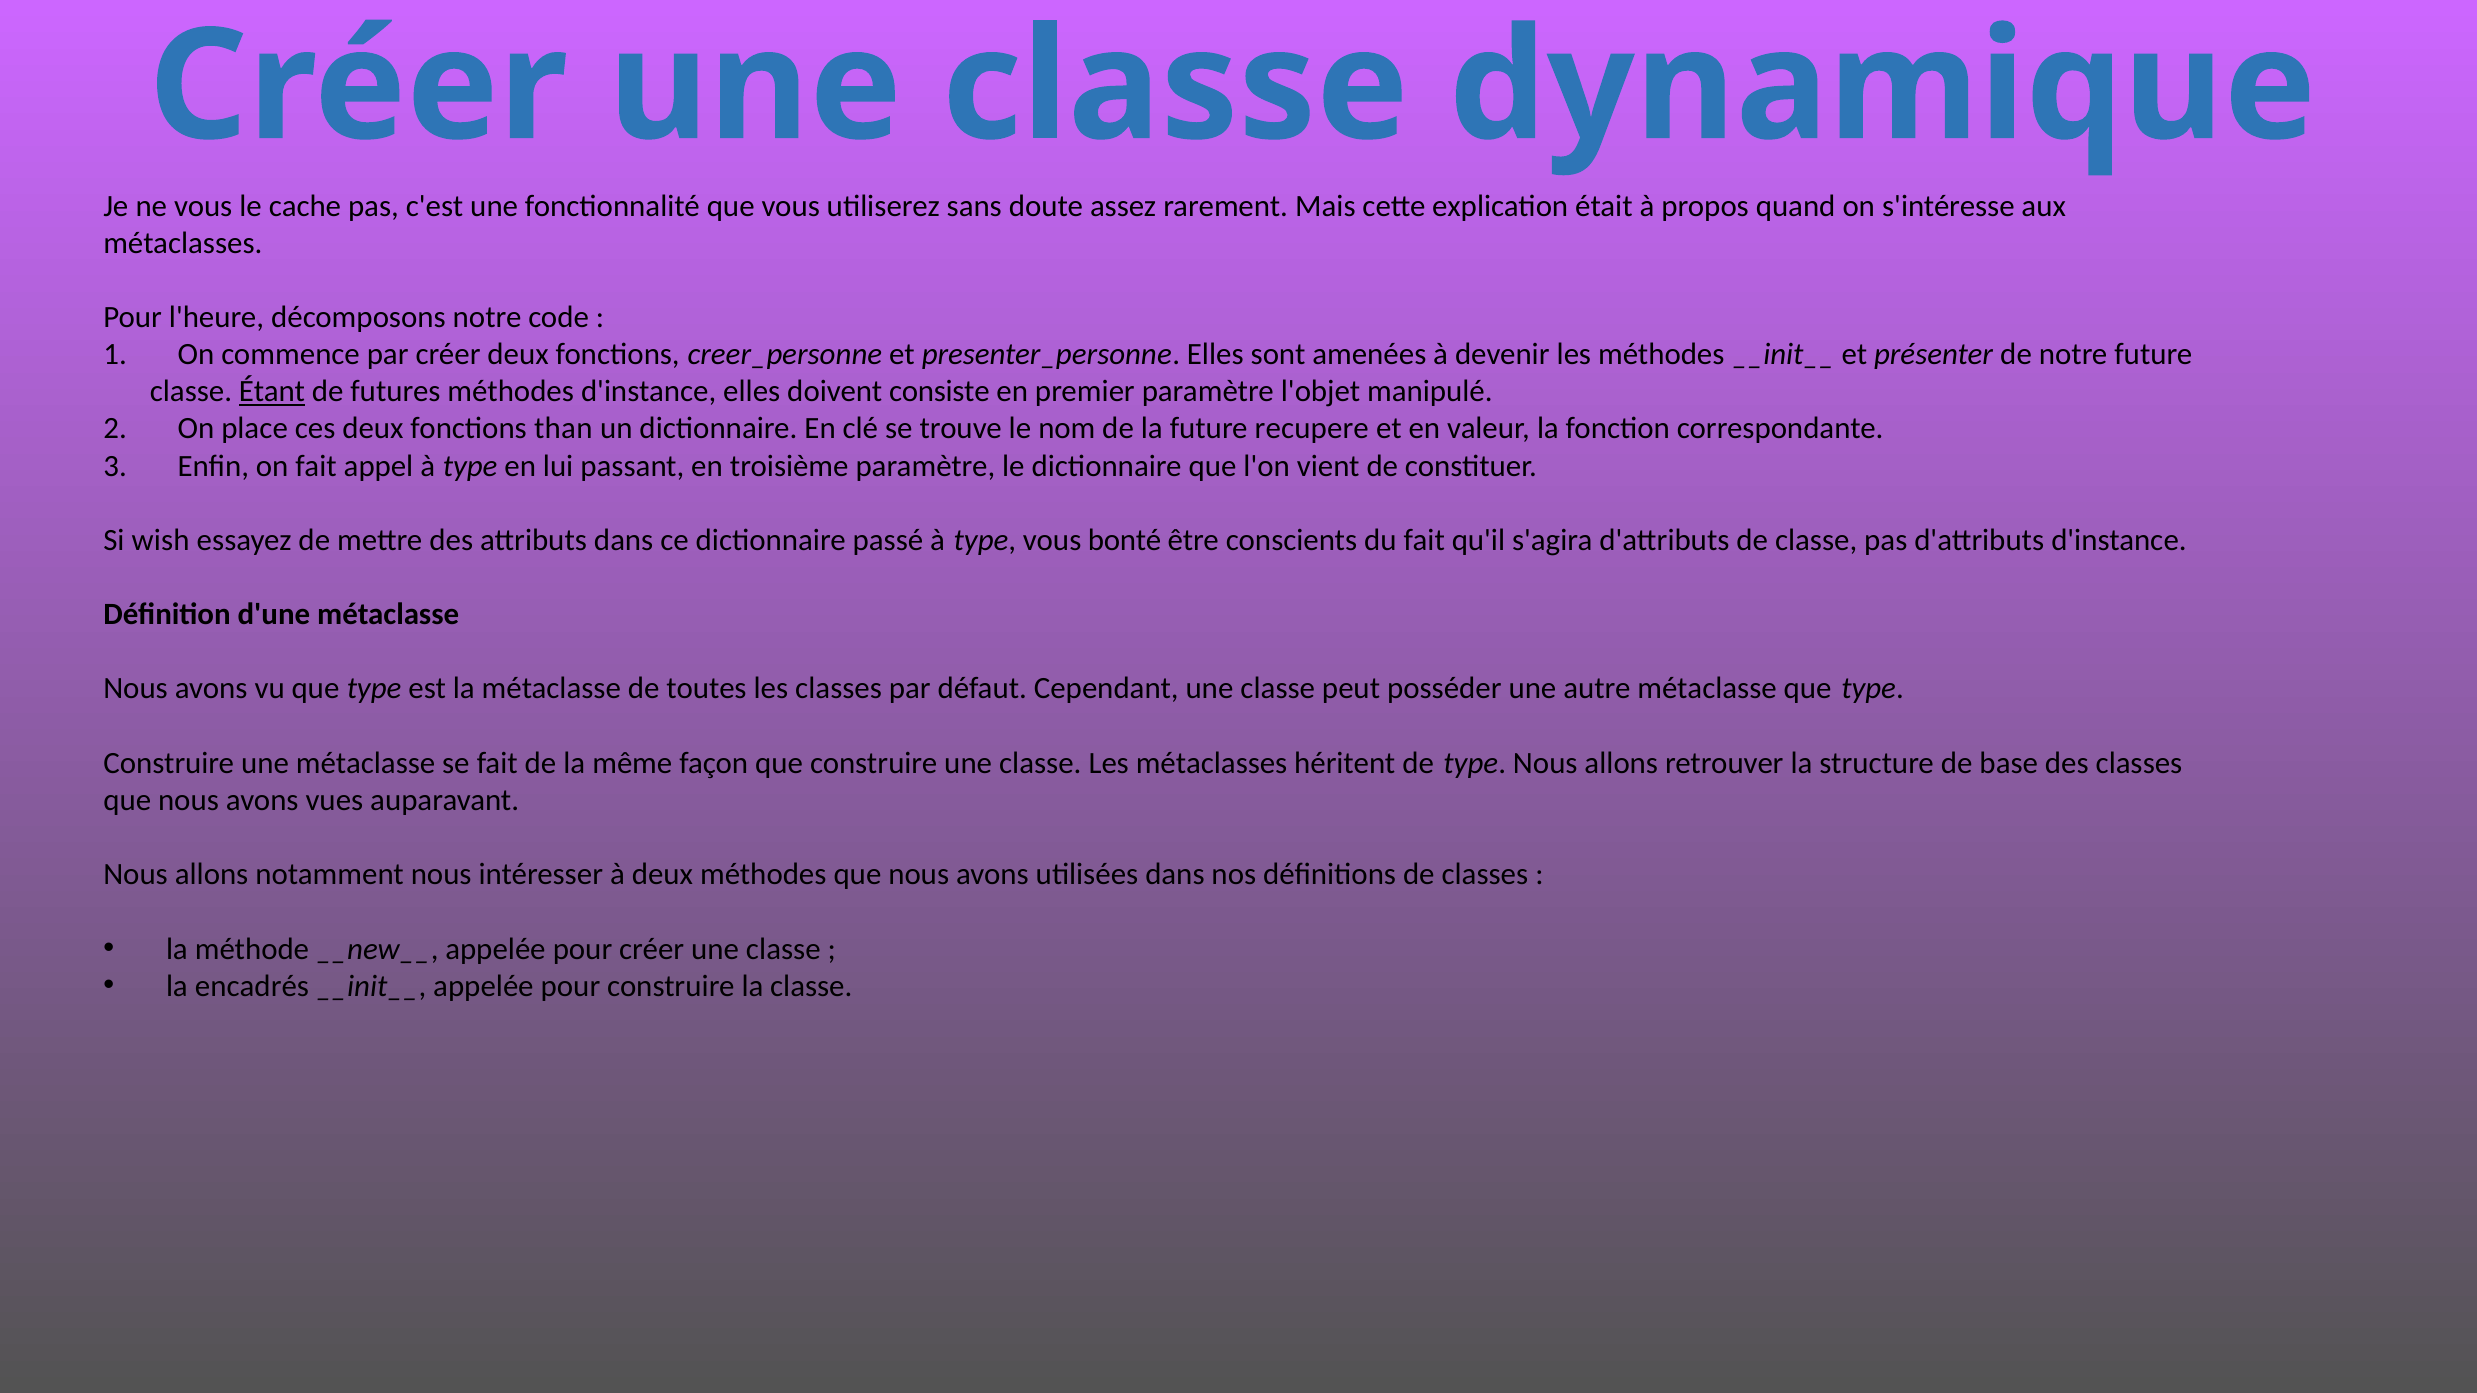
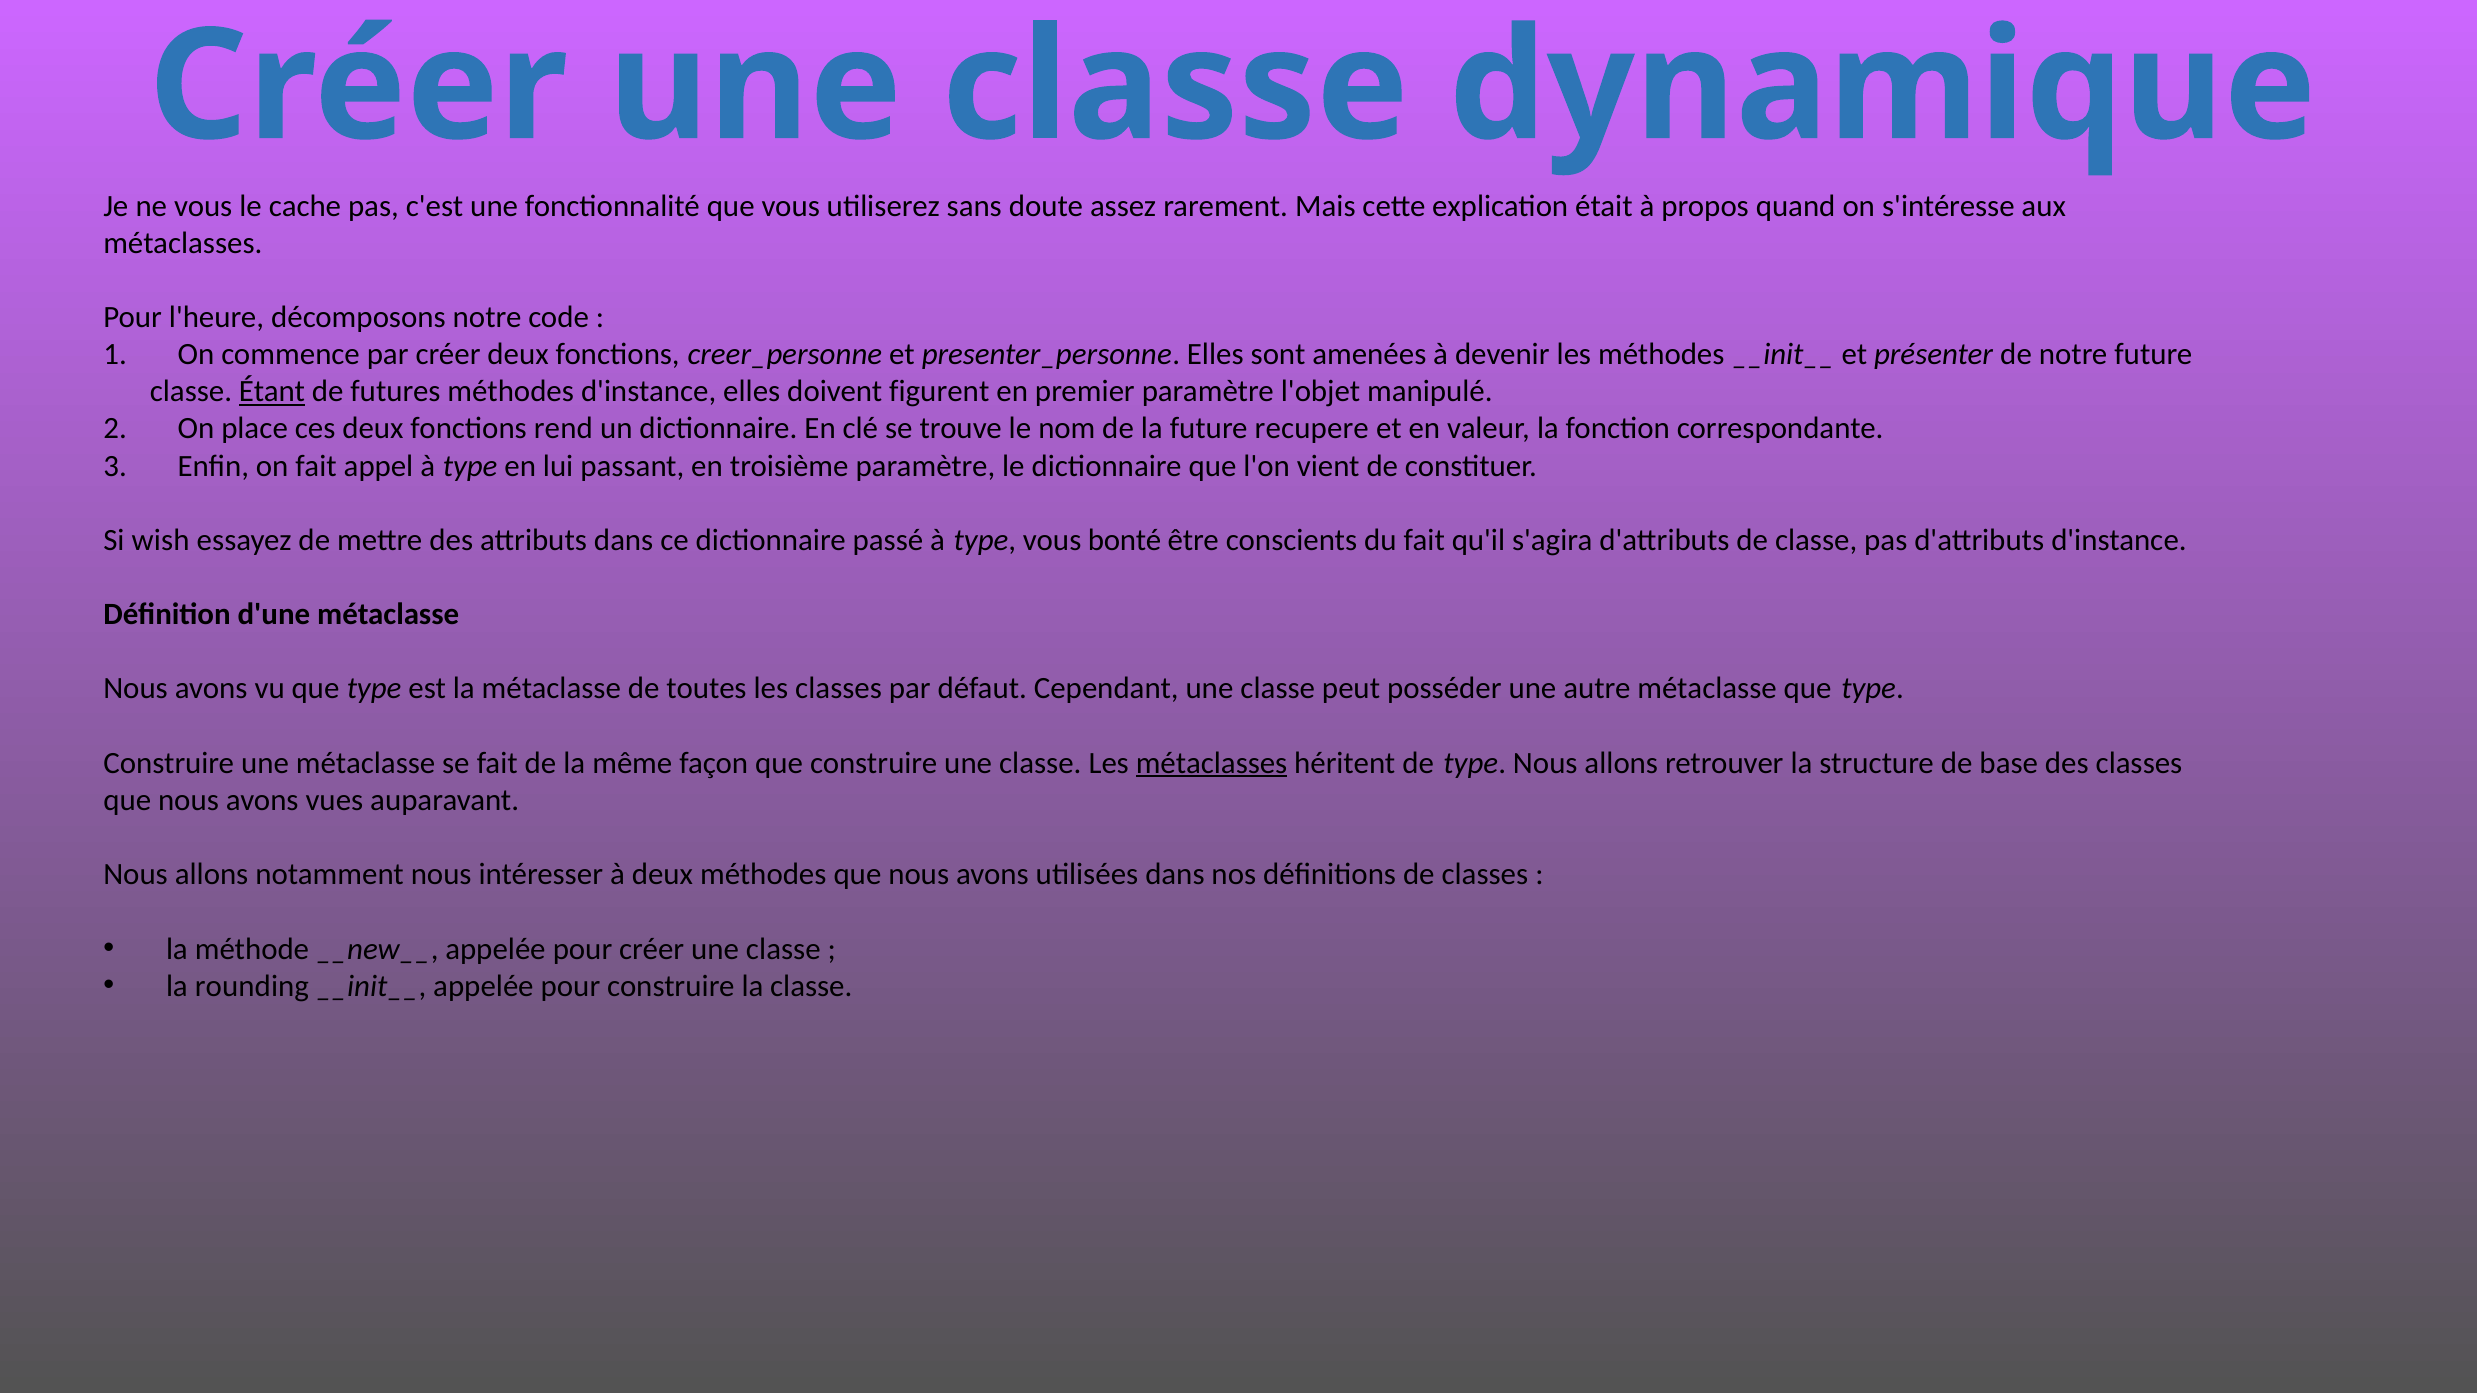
consiste: consiste -> figurent (939, 392)
than: than -> rend (563, 429)
métaclasses underline: none -> present (1212, 763)
encadrés: encadrés -> rounding (252, 986)
